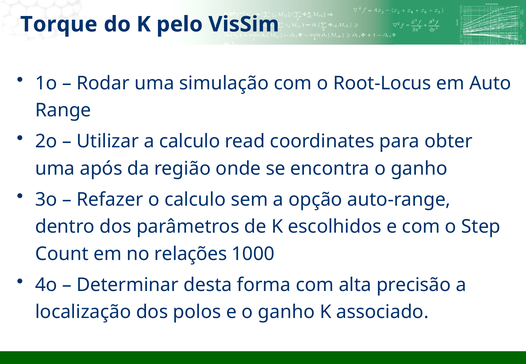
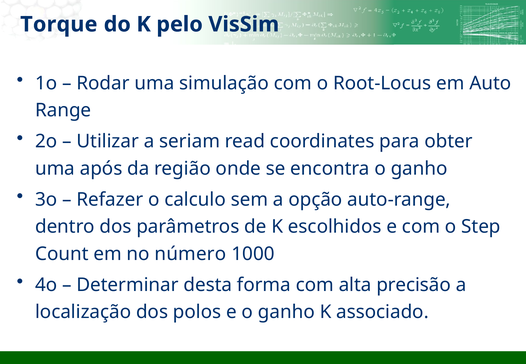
a calculo: calculo -> seriam (190, 141)
relações: relações -> número (190, 254)
